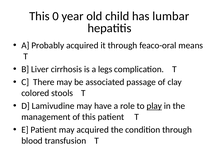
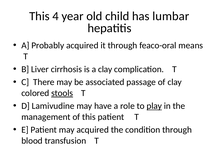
0: 0 -> 4 (56, 16)
a legs: legs -> clay (105, 69)
stools underline: none -> present (62, 93)
